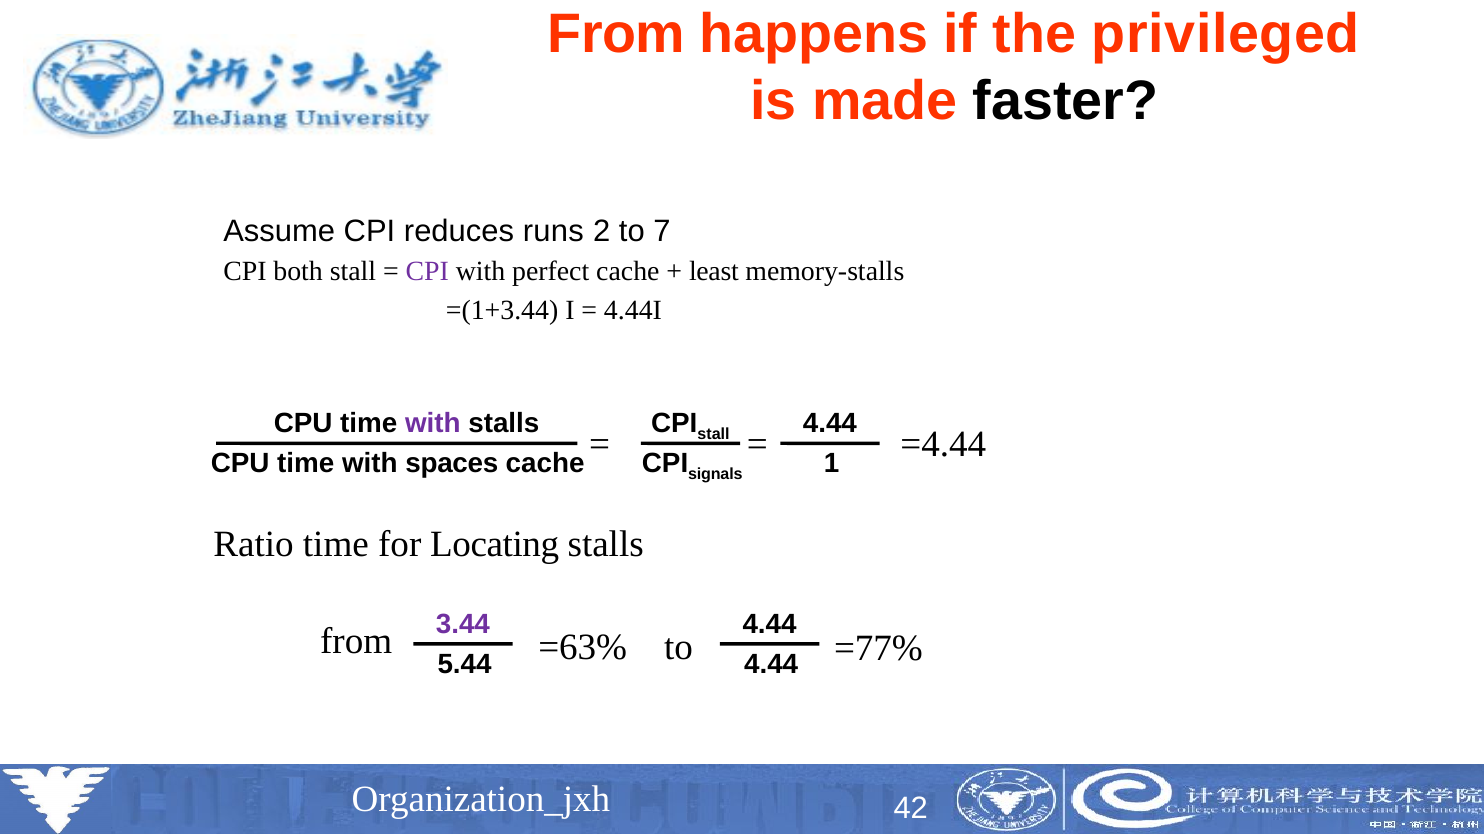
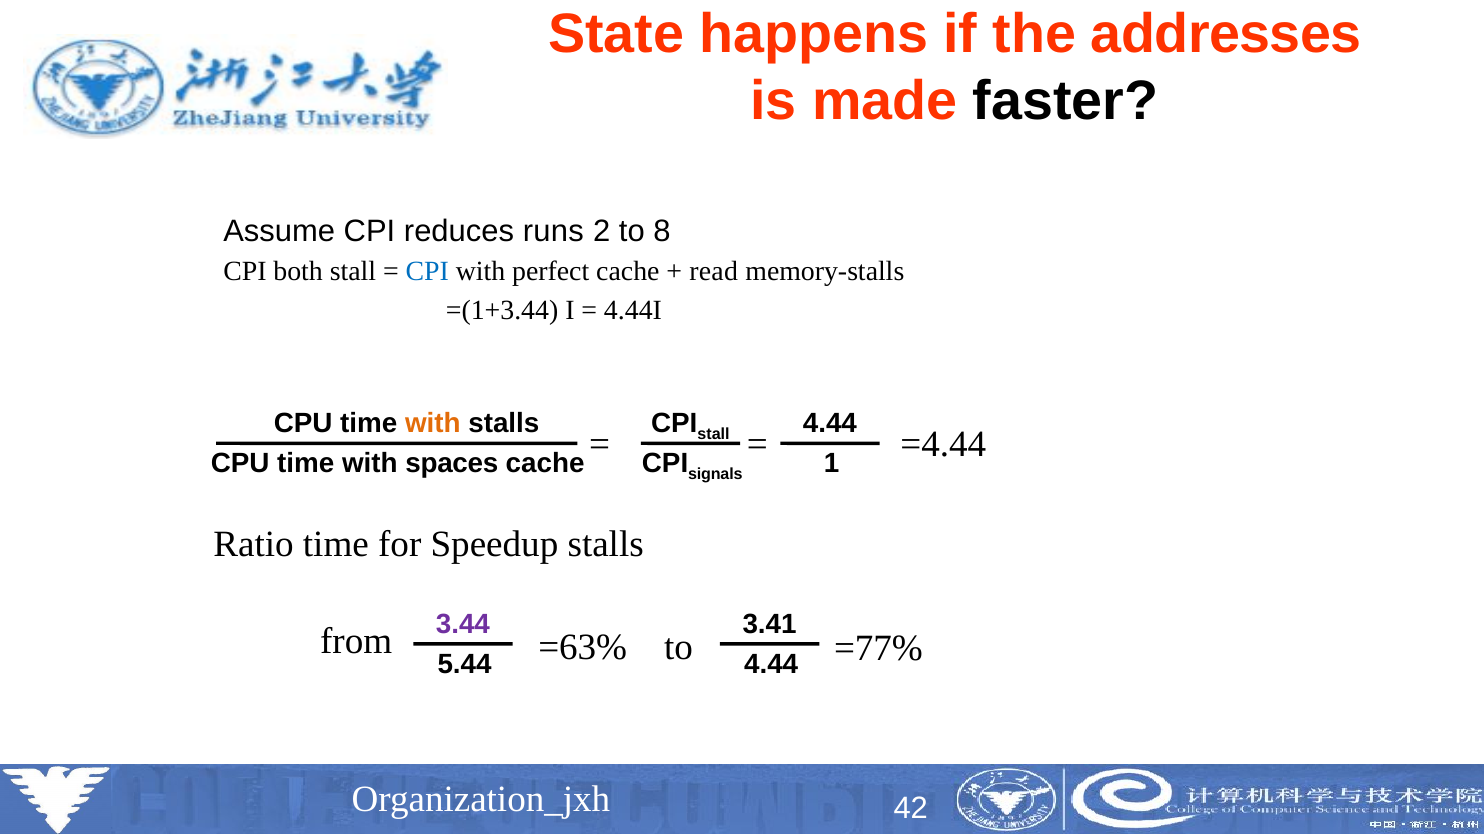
From: From -> State (616, 34)
privileged: privileged -> addresses (1226, 34)
7: 7 -> 8 (662, 231)
CPI colour: purple -> blue (427, 272)
least: least -> read (714, 272)
with colour: purple -> orange (433, 424)
Locating: Locating -> Speedup (494, 545)
4.44: 4.44 -> 3.41 (770, 625)
